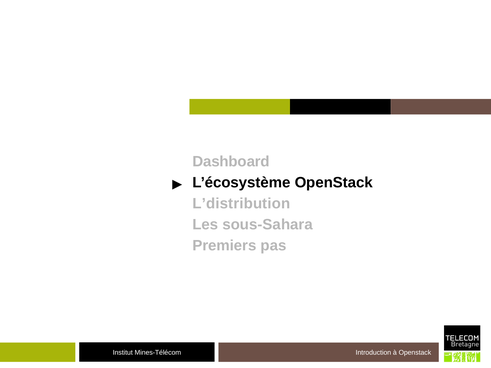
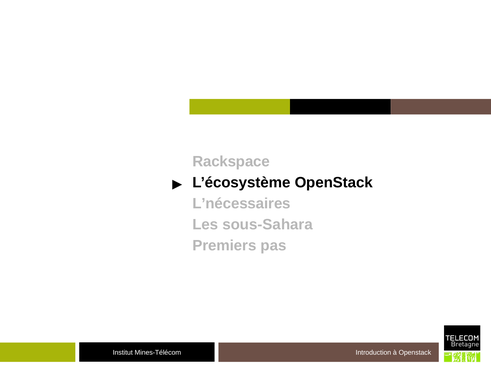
Dashboard: Dashboard -> Rackspace (231, 162)
L’distribution: L’distribution -> L’nécessaires (242, 204)
